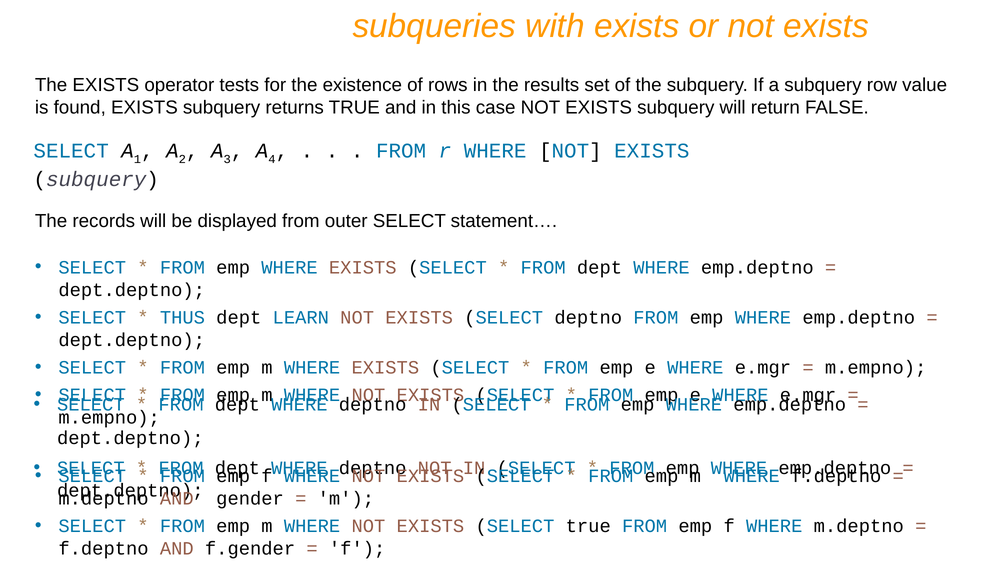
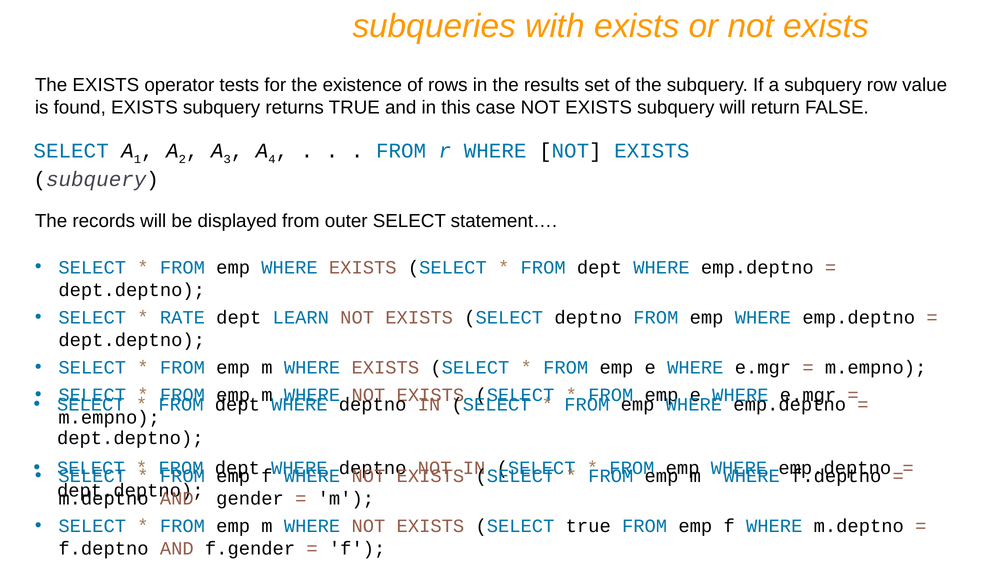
THUS: THUS -> RATE (182, 317)
